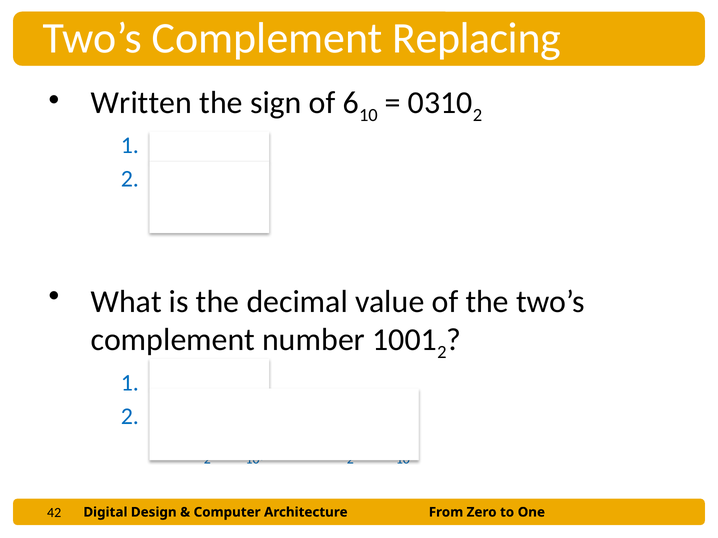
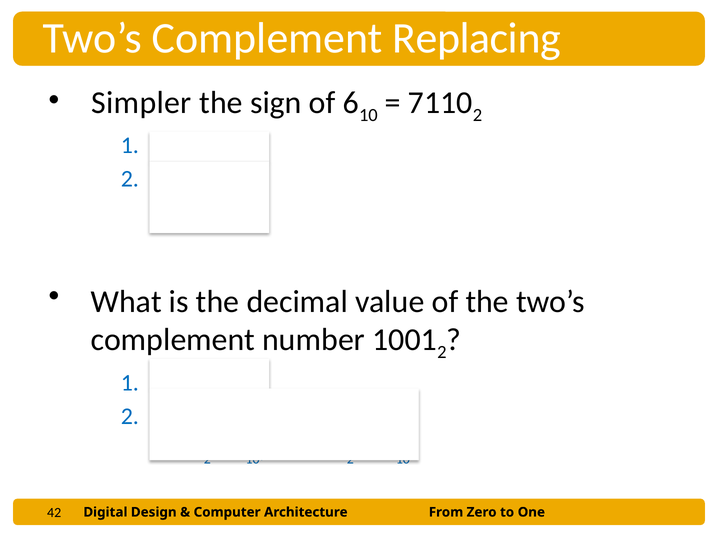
Written: Written -> Simpler (141, 103)
0310: 0310 -> 7110 (440, 103)
